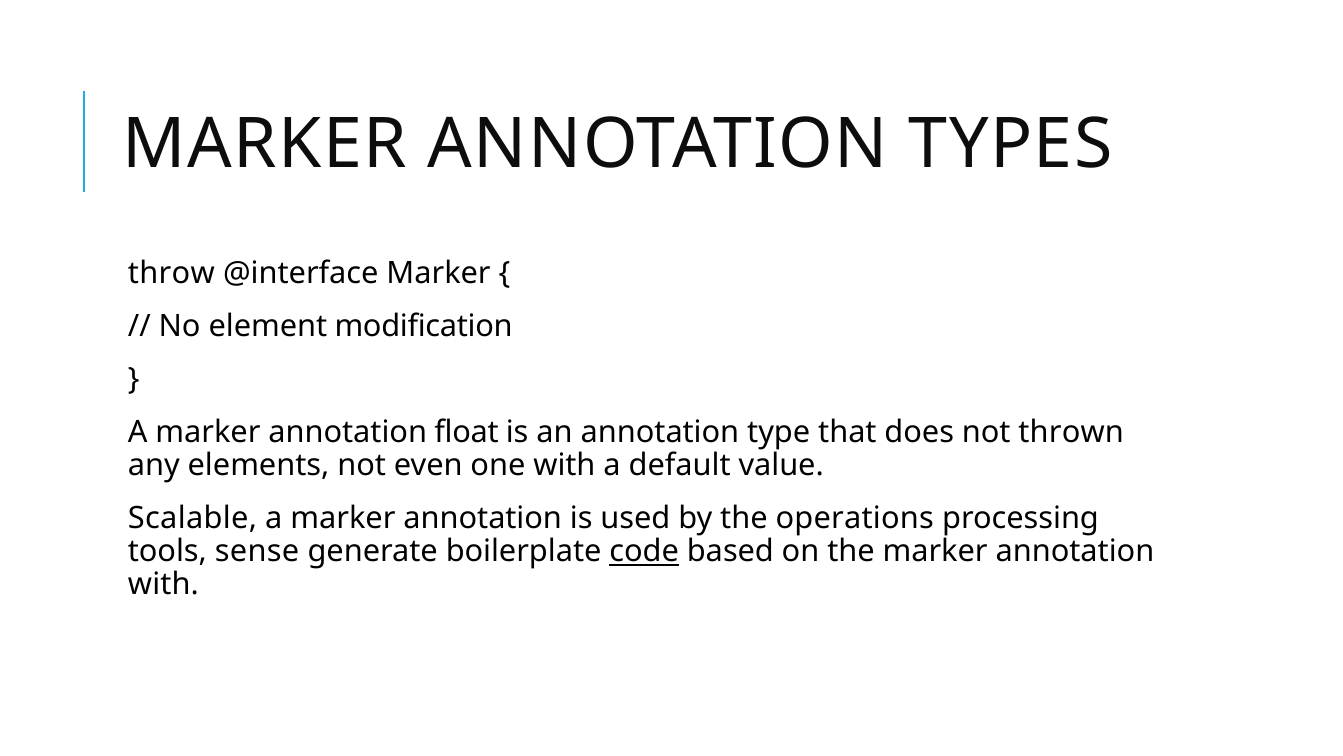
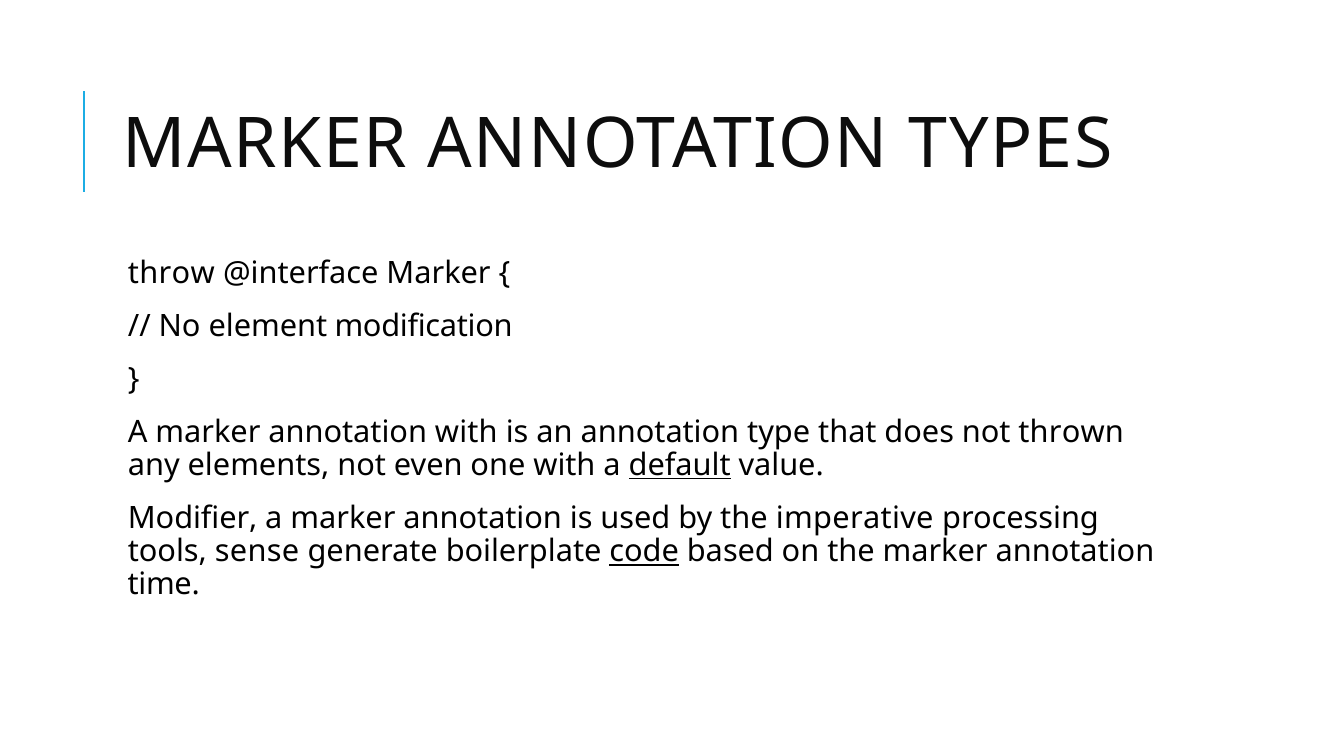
annotation float: float -> with (466, 432)
default underline: none -> present (680, 465)
Scalable: Scalable -> Modifier (193, 518)
operations: operations -> imperative (855, 518)
with: with -> time (164, 584)
